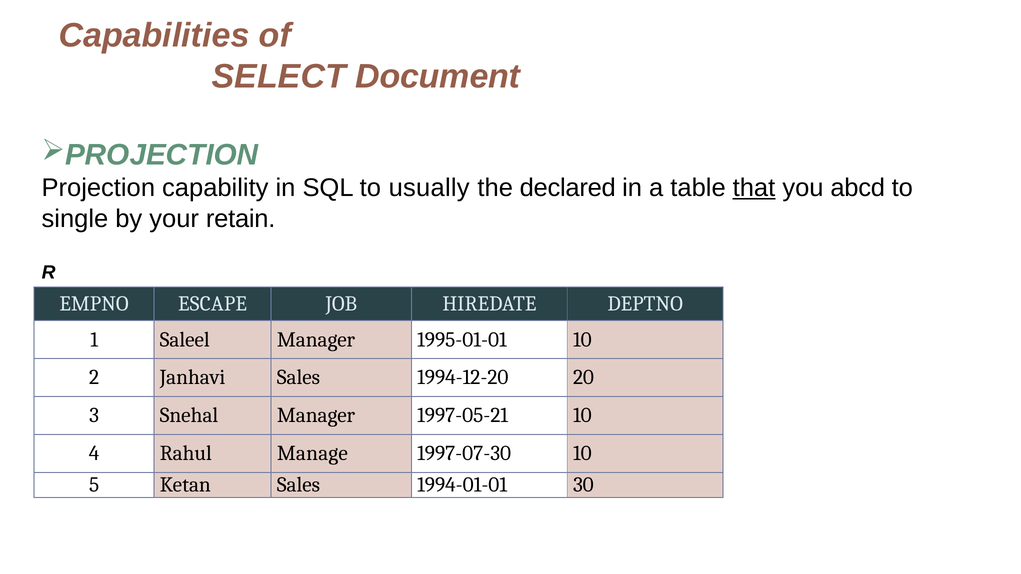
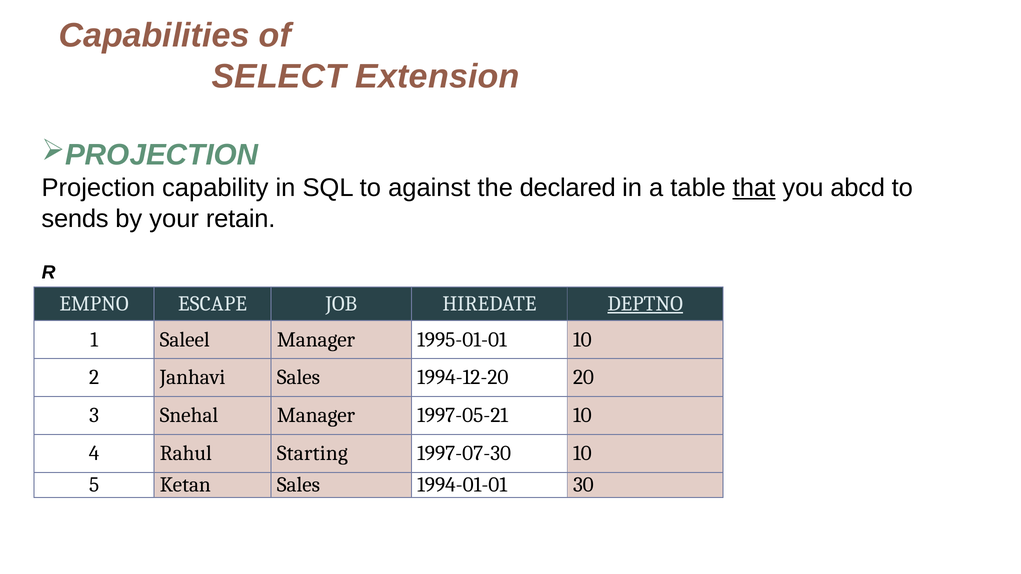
Document: Document -> Extension (438, 77)
usually: usually -> against (429, 188)
single: single -> sends (75, 219)
DEPTNO underline: none -> present (645, 304)
Manage: Manage -> Starting (312, 453)
